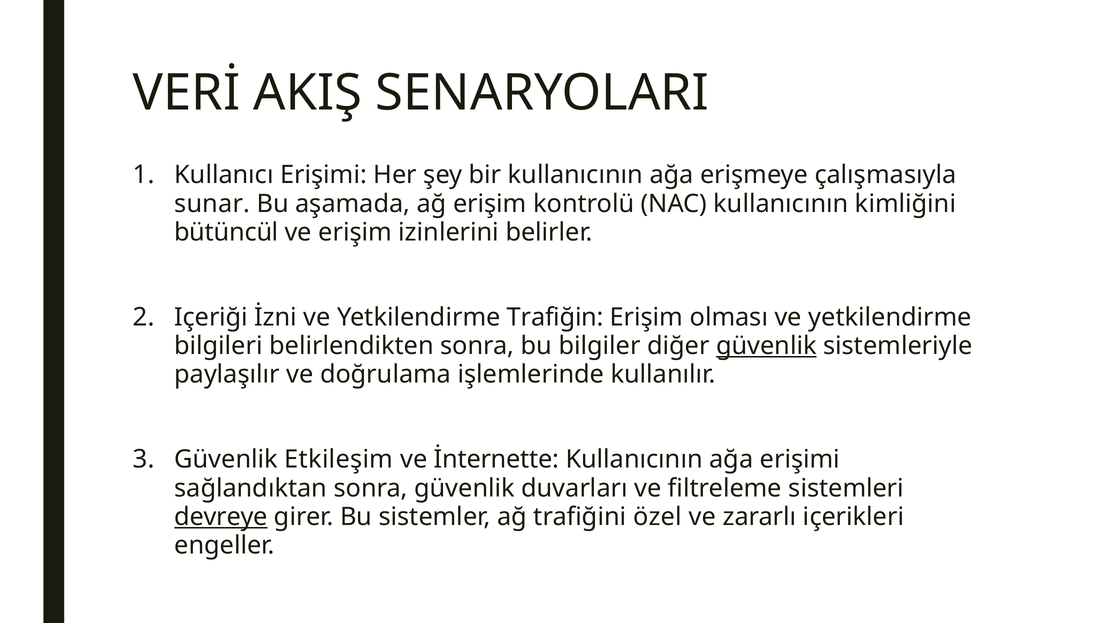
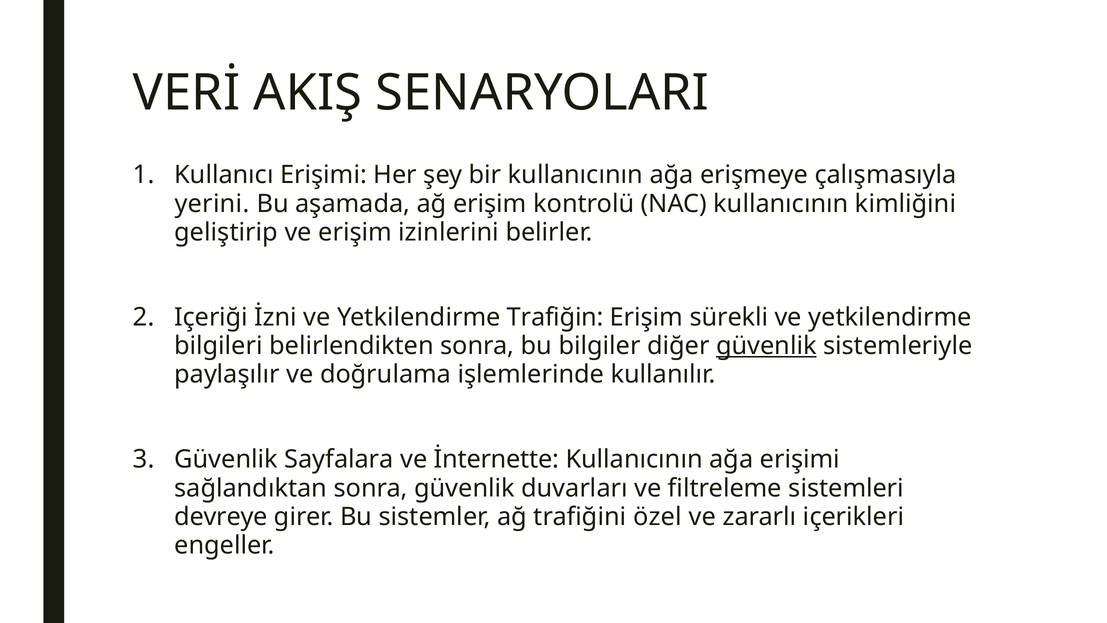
sunar: sunar -> yerini (212, 204)
bütüncül: bütüncül -> geliştirip (226, 232)
olması: olması -> sürekli (729, 317)
Etkileşim: Etkileşim -> Sayfalara (339, 459)
devreye underline: present -> none (221, 516)
